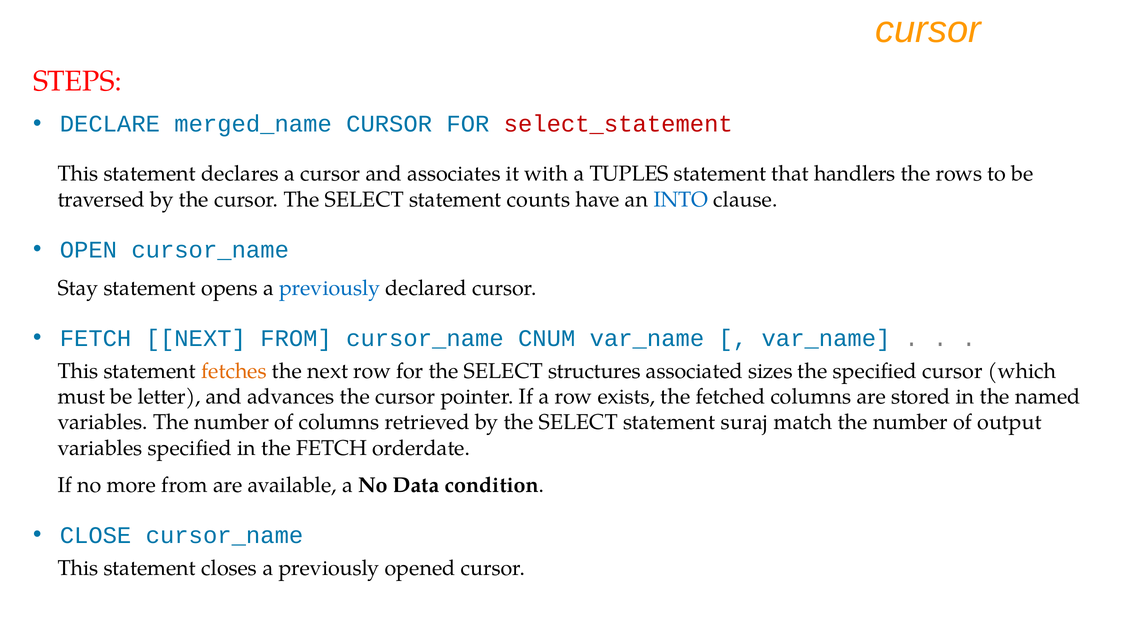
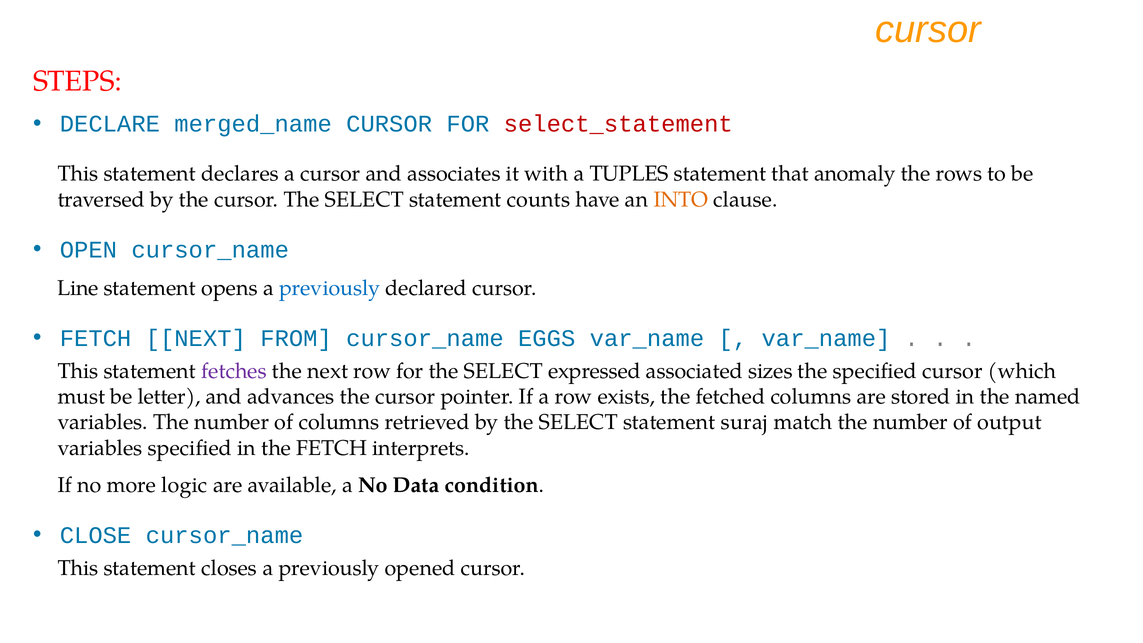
handlers: handlers -> anomaly (855, 174)
INTO colour: blue -> orange (681, 200)
Stay: Stay -> Line (78, 288)
CNUM: CNUM -> EGGS (547, 338)
fetches colour: orange -> purple (234, 371)
structures: structures -> expressed (594, 371)
orderdate: orderdate -> interprets (421, 448)
more from: from -> logic (184, 485)
